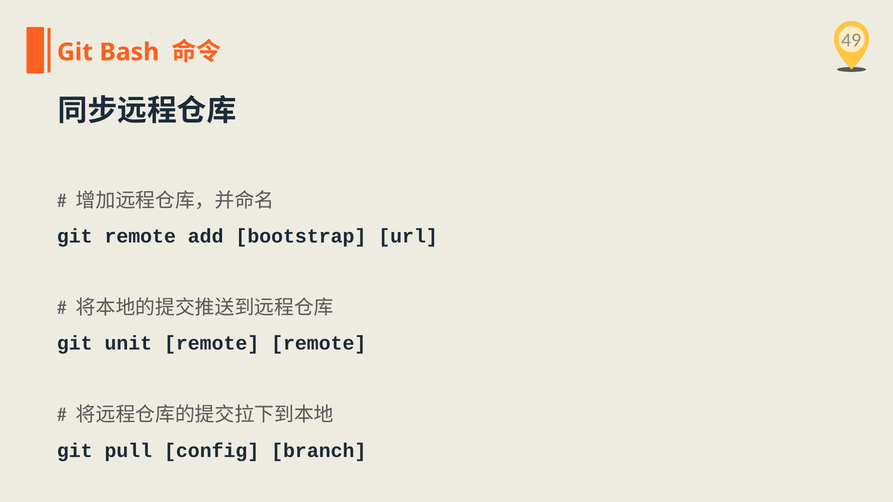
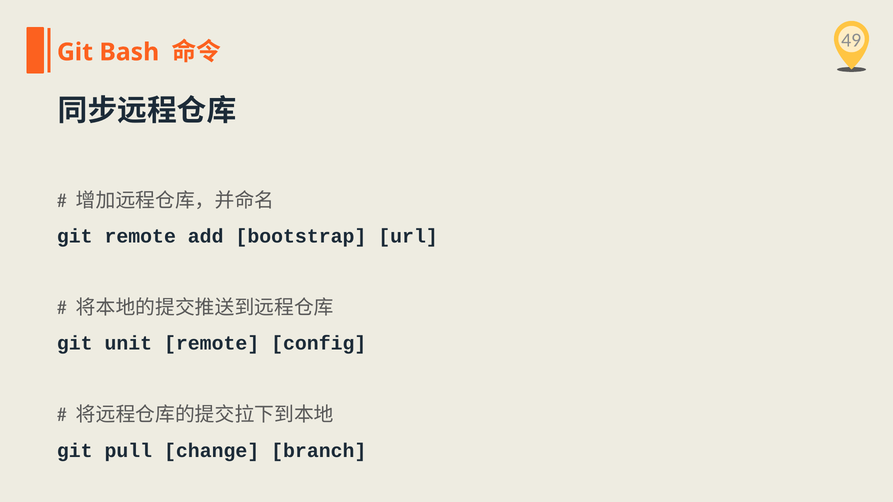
remote remote: remote -> config (319, 344)
config: config -> change (212, 451)
